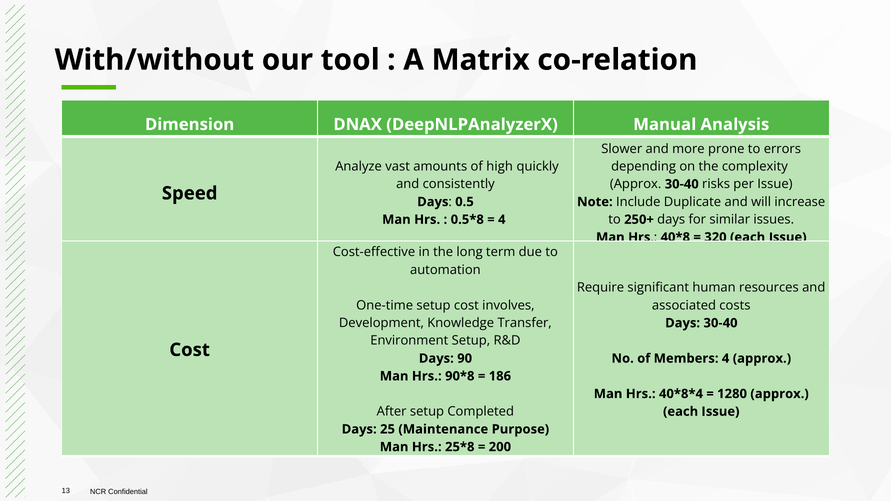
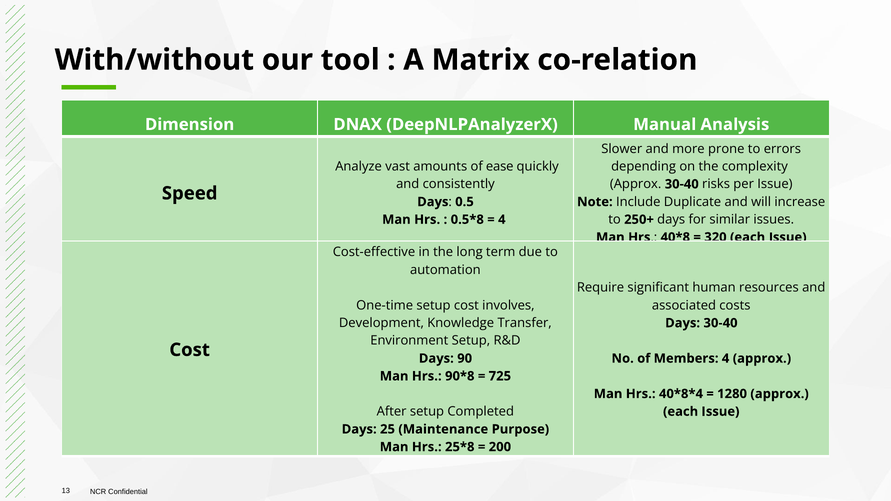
high: high -> ease (500, 167)
186: 186 -> 725 (500, 376)
